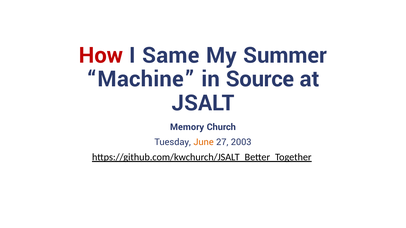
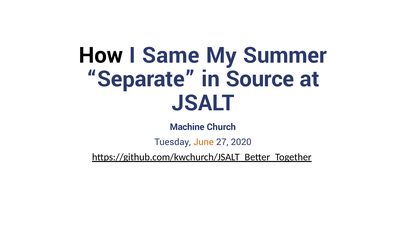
How colour: red -> black (101, 55)
Machine: Machine -> Separate (141, 79)
Memory: Memory -> Machine (187, 127)
2003: 2003 -> 2020 (241, 142)
